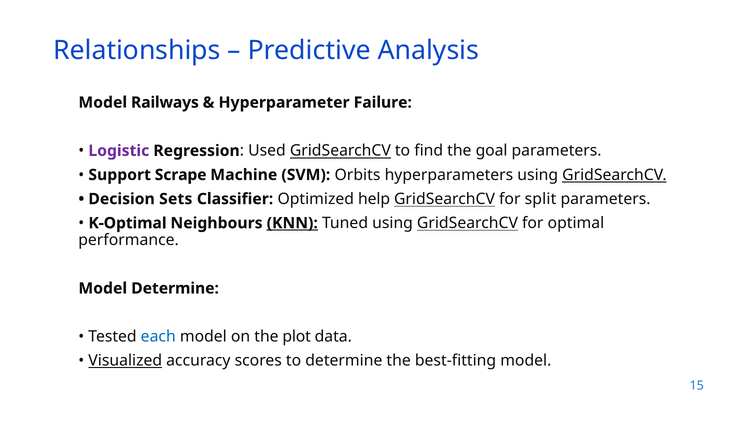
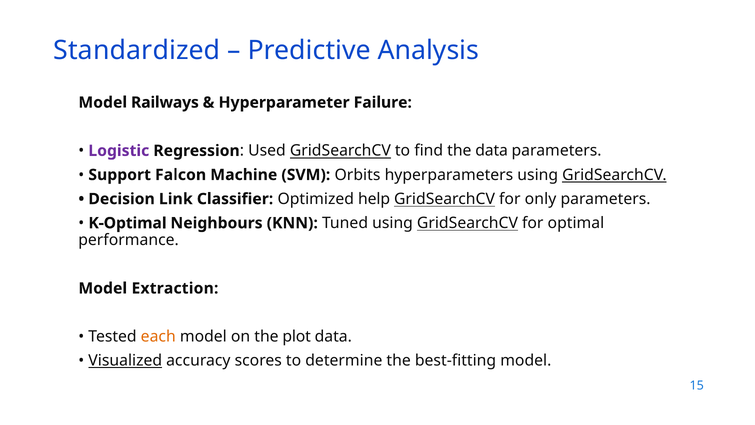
Relationships: Relationships -> Standardized (137, 50)
the goal: goal -> data (492, 151)
Scrape: Scrape -> Falcon (181, 175)
Sets: Sets -> Link (176, 199)
split: split -> only (541, 199)
KNN underline: present -> none (292, 223)
Model Determine: Determine -> Extraction (175, 288)
each colour: blue -> orange (158, 336)
